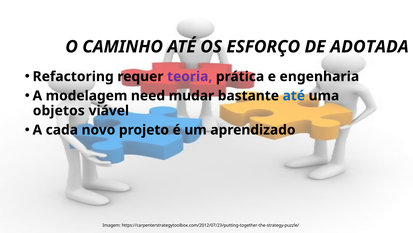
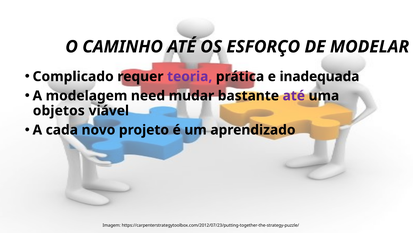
ADOTADA: ADOTADA -> MODELAR (370, 47)
Refactoring: Refactoring -> Complicado (73, 76)
engenharia: engenharia -> inadequada (319, 76)
até colour: blue -> purple (294, 96)
